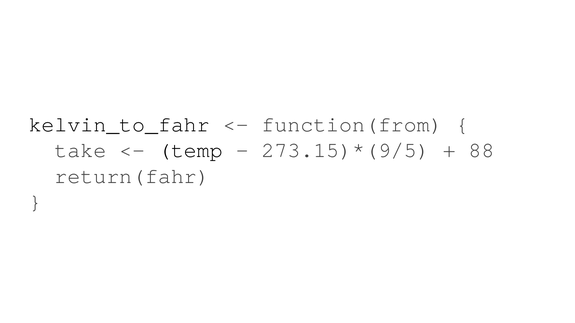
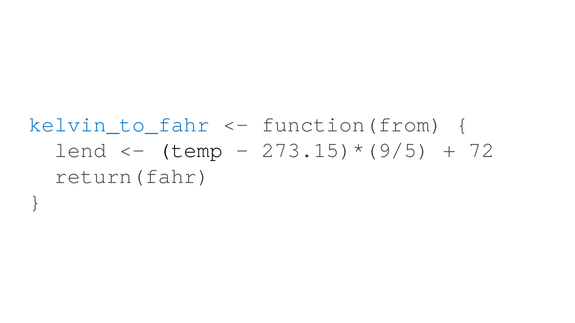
kelvin_to_fahr colour: black -> blue (119, 124)
take: take -> lend (80, 150)
88: 88 -> 72 (482, 150)
